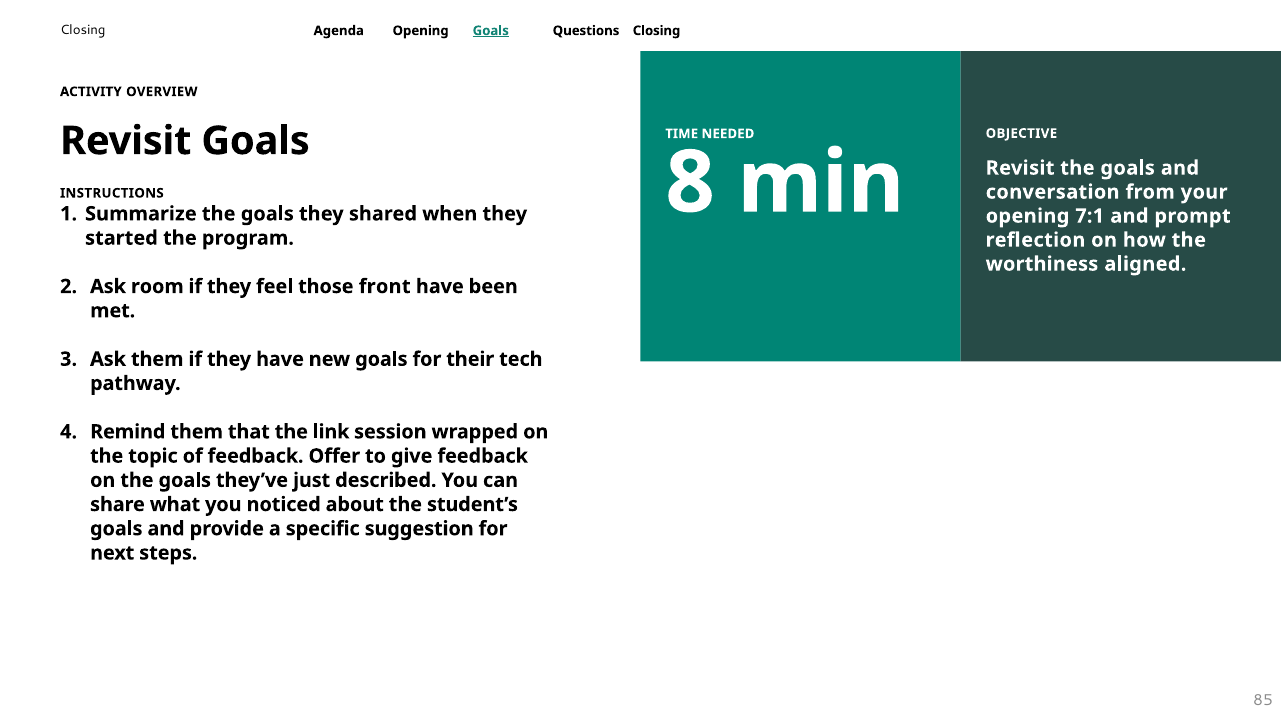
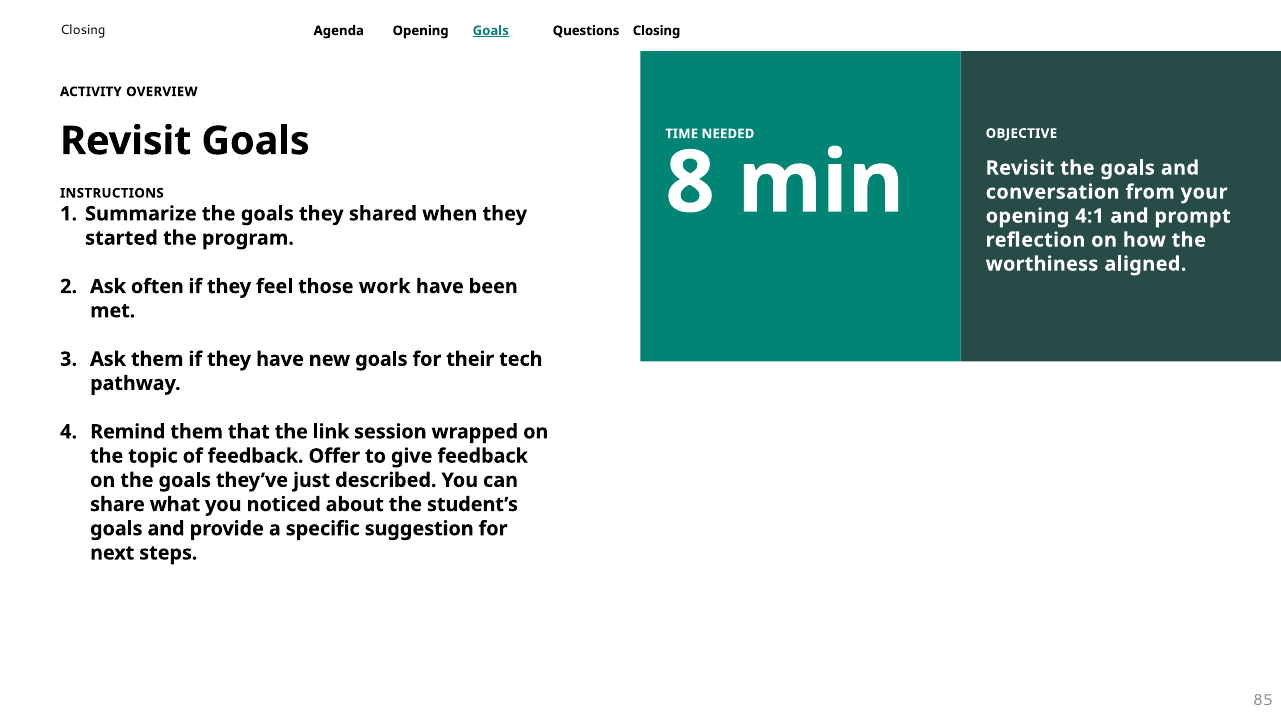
7:1: 7:1 -> 4:1 (1090, 216)
room: room -> often (157, 287)
front: front -> work (385, 287)
